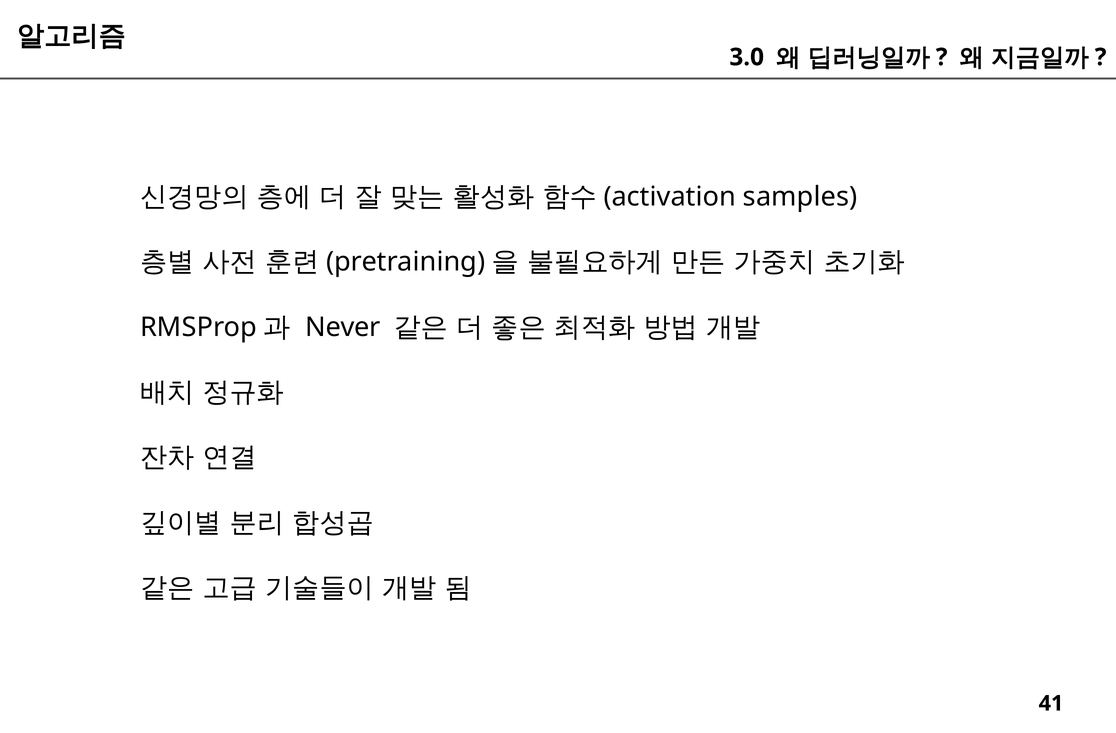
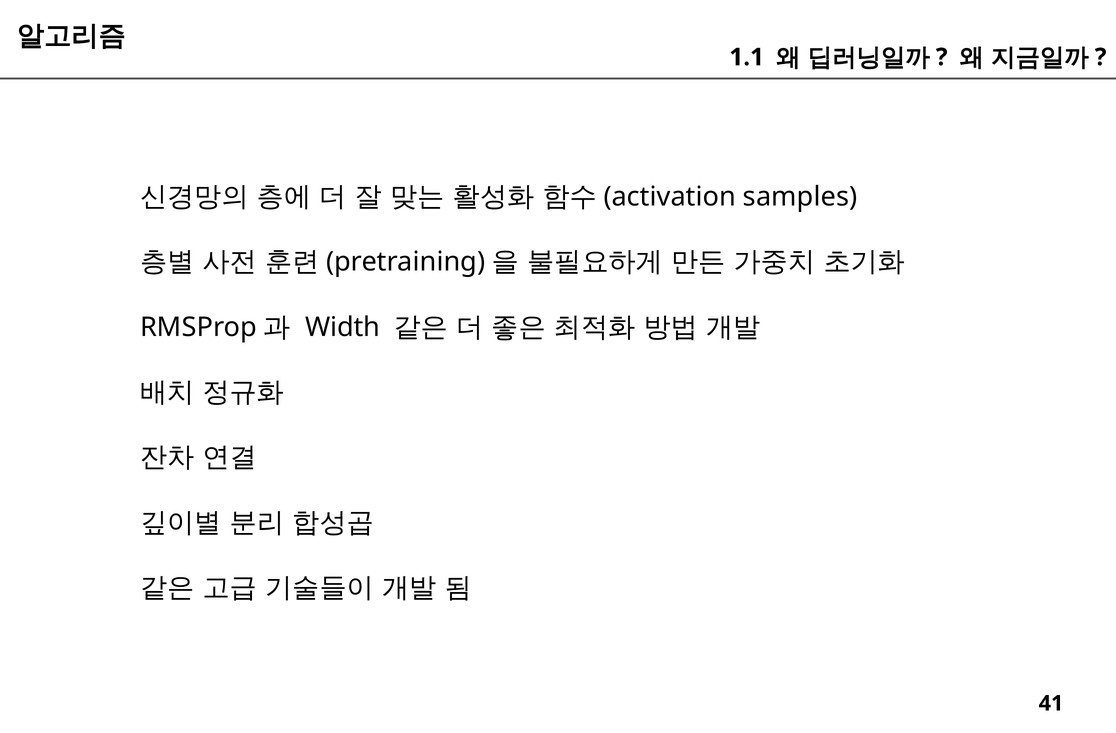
3.0: 3.0 -> 1.1 (747, 57)
Never: Never -> Width (343, 327)
